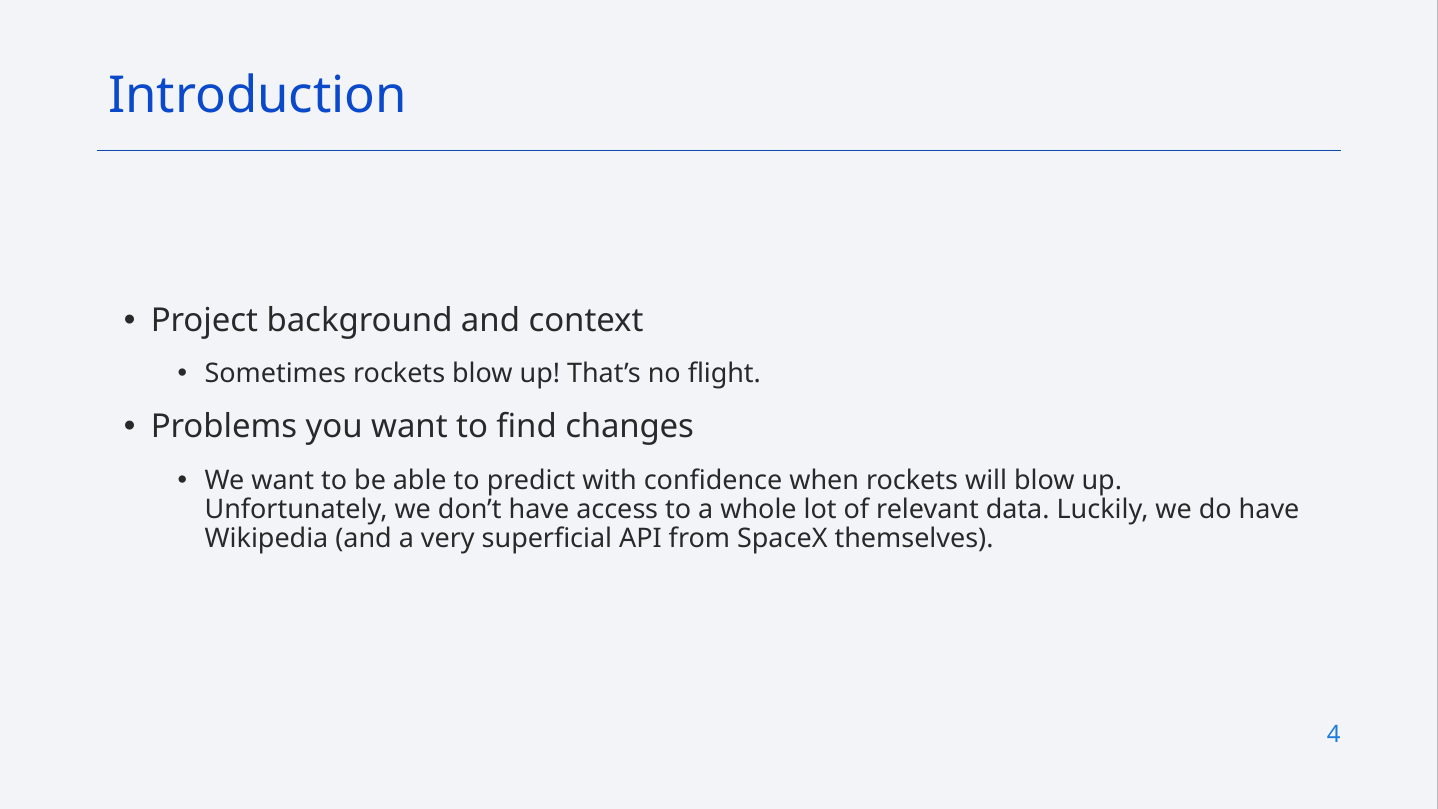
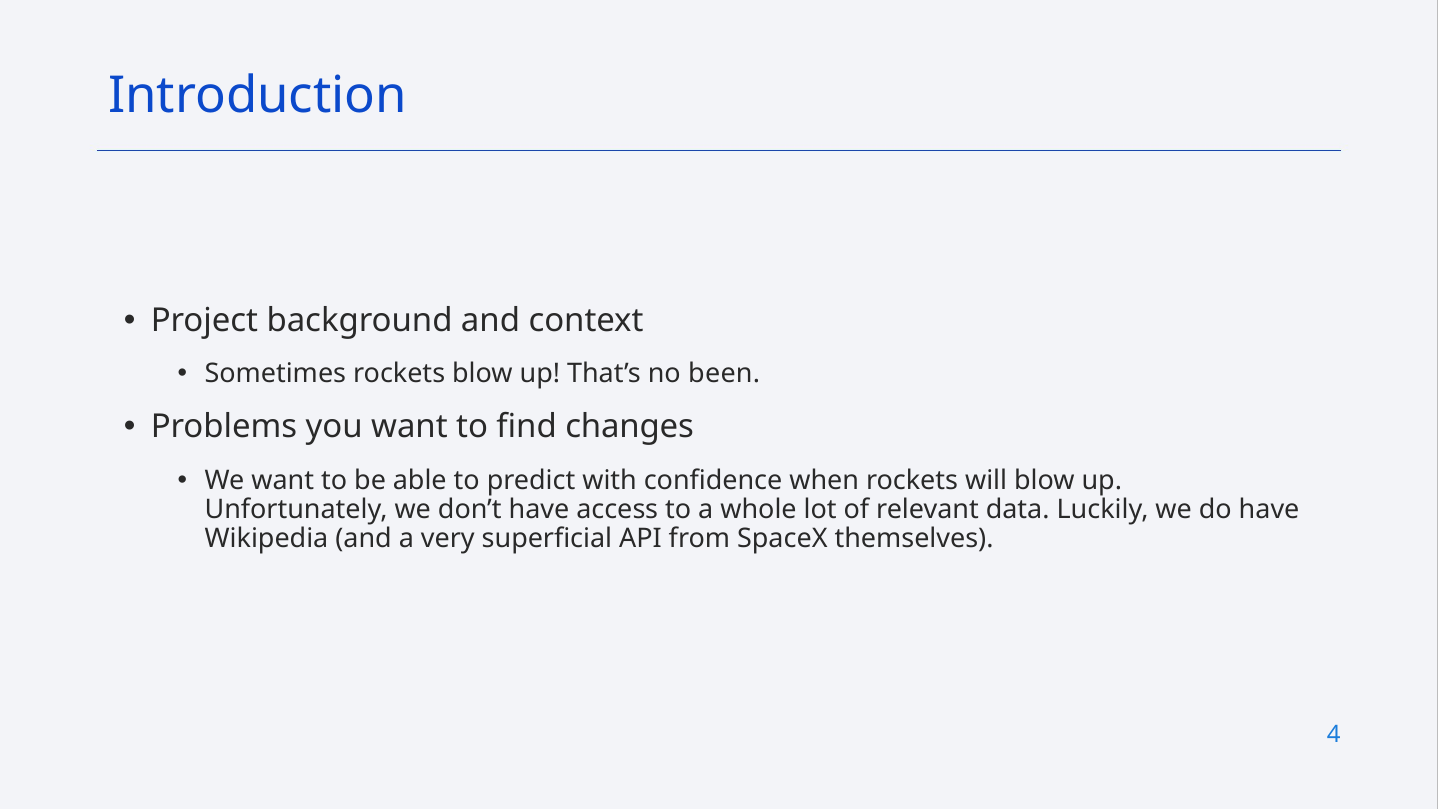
flight: flight -> been (724, 374)
